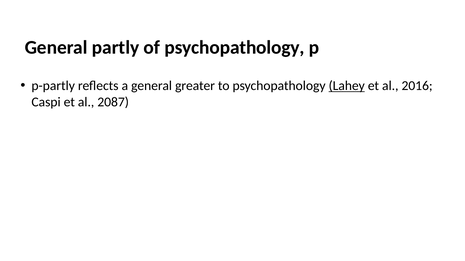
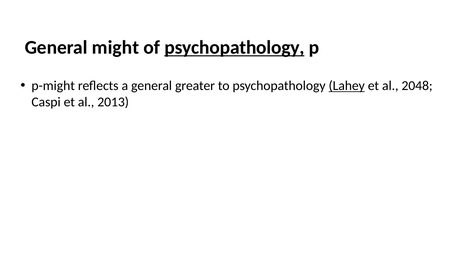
partly: partly -> might (116, 48)
psychopathology underline: none -> present (234, 48)
p-partly: p-partly -> p-might (53, 86)
2016: 2016 -> 2048 (417, 86)
2087: 2087 -> 2013 (113, 102)
